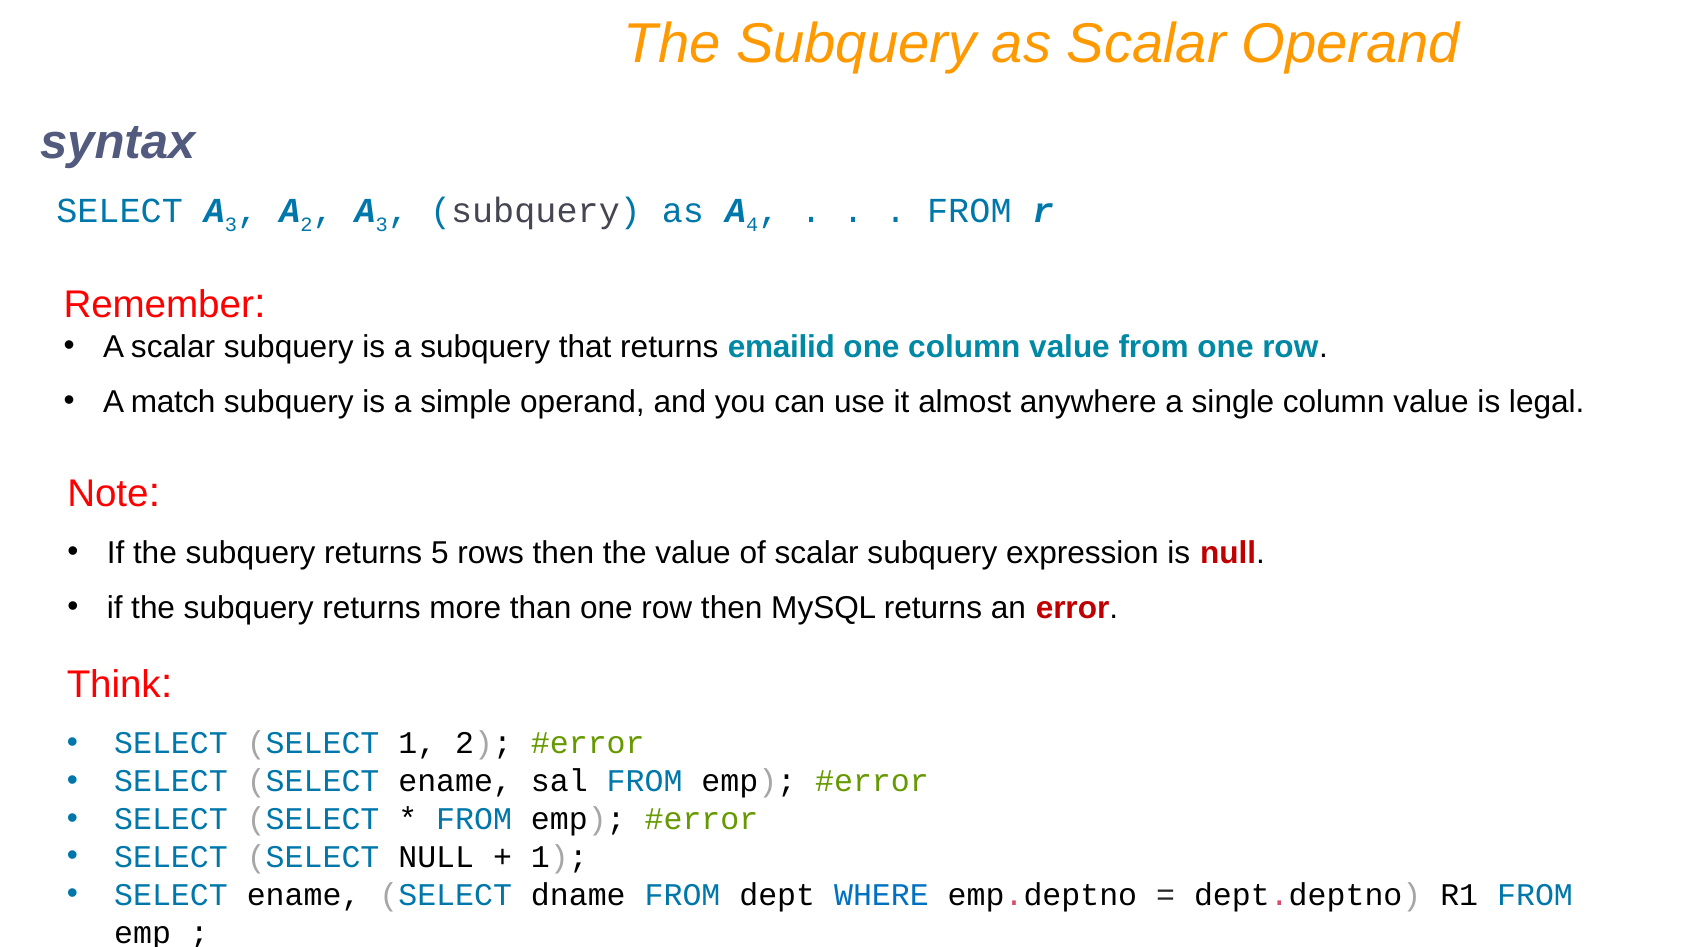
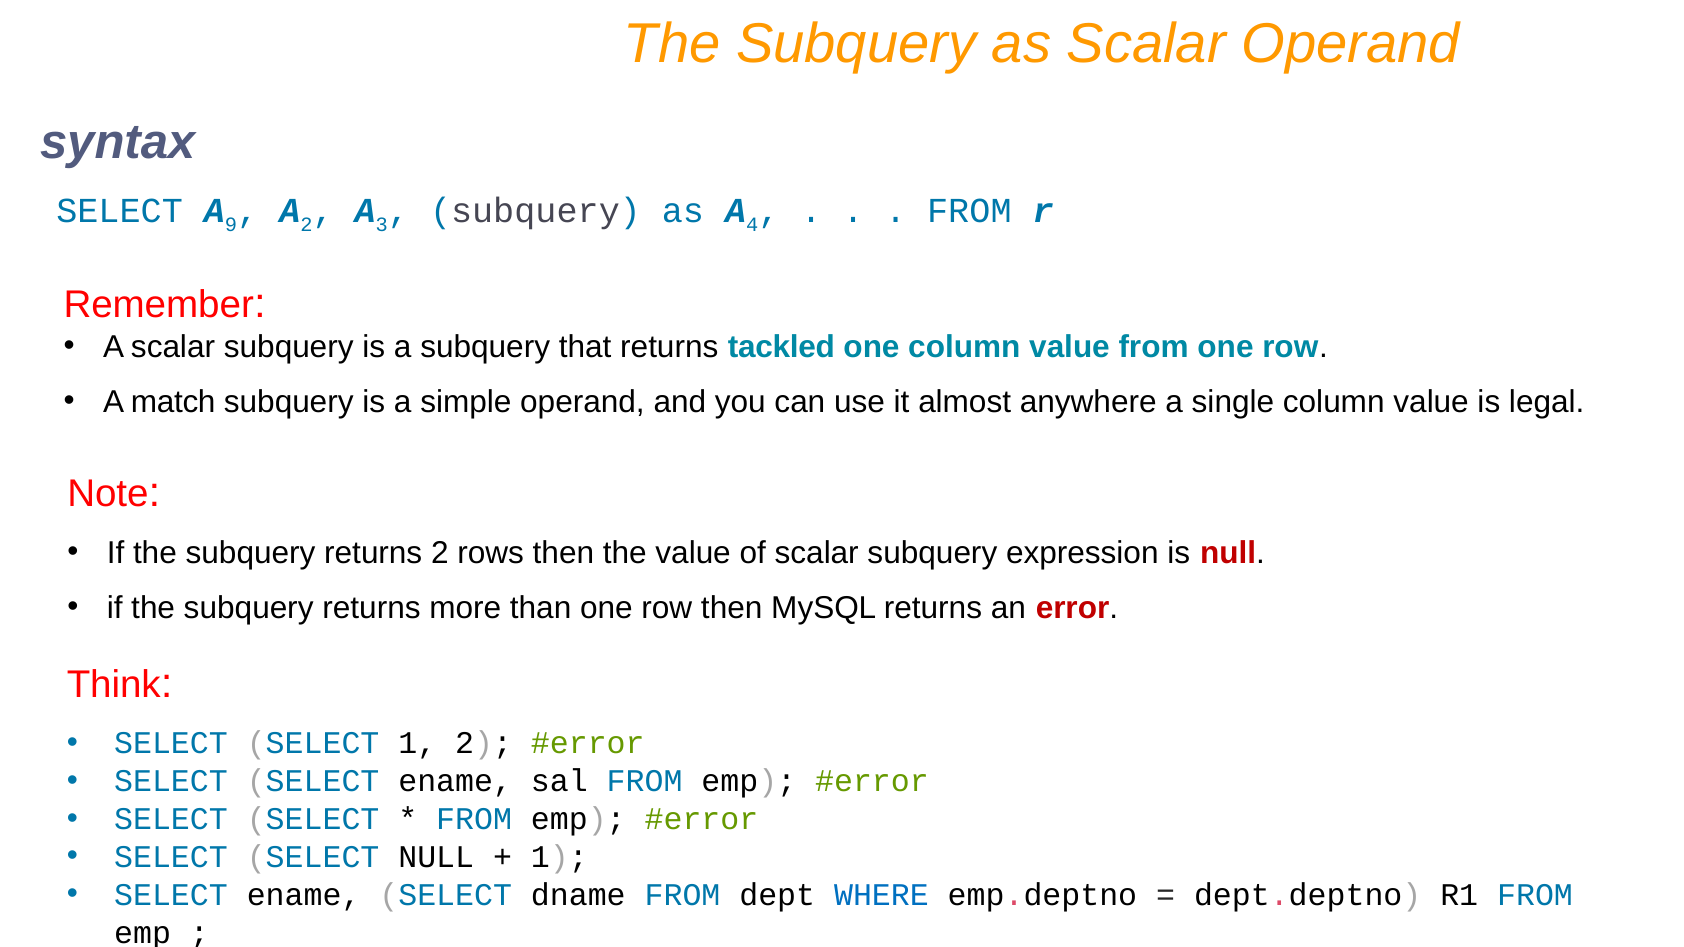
SELECT A 3: 3 -> 9 (231, 225)
emailid: emailid -> tackled (781, 347)
returns 5: 5 -> 2 (440, 553)
